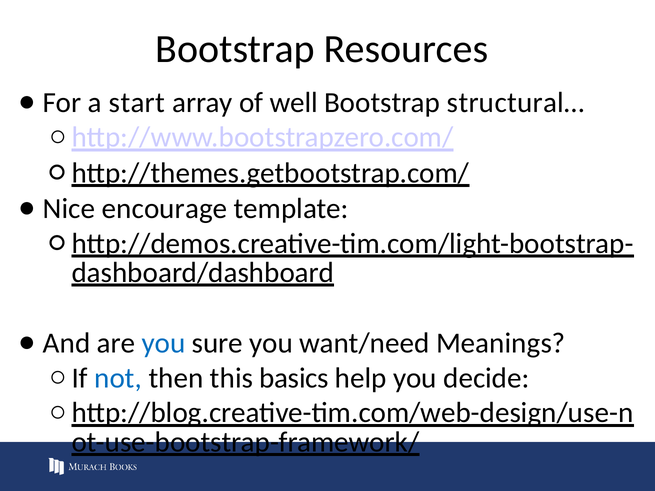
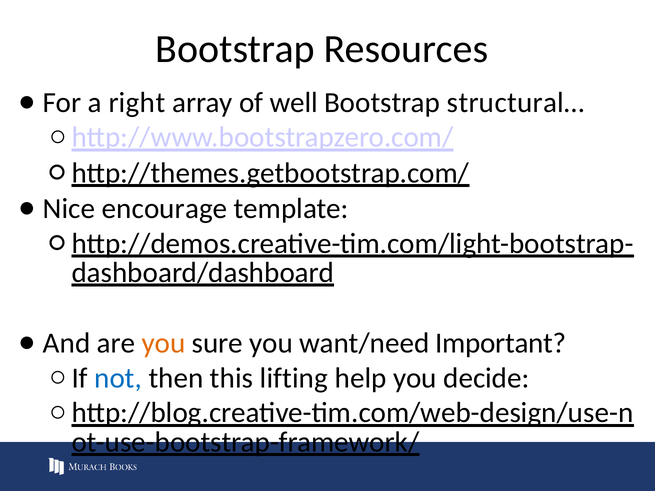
start: start -> right (137, 102)
you colour: blue -> orange (164, 343)
Meanings: Meanings -> Important (501, 343)
basics: basics -> lifting (294, 378)
